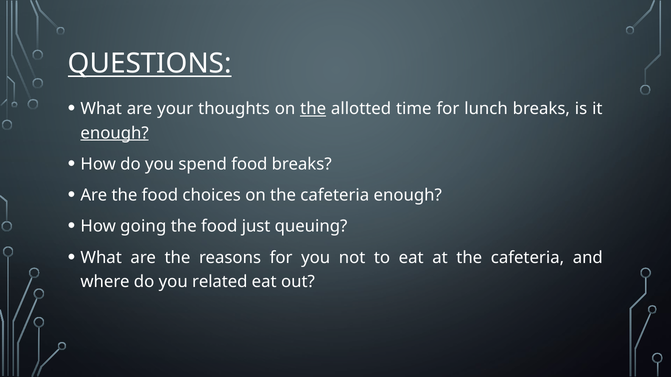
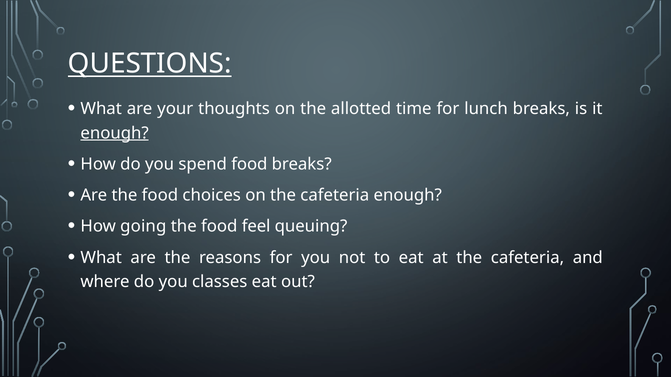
the underline: present -> none (313, 109)
just: just -> feel (256, 227)
related: related -> classes (220, 282)
